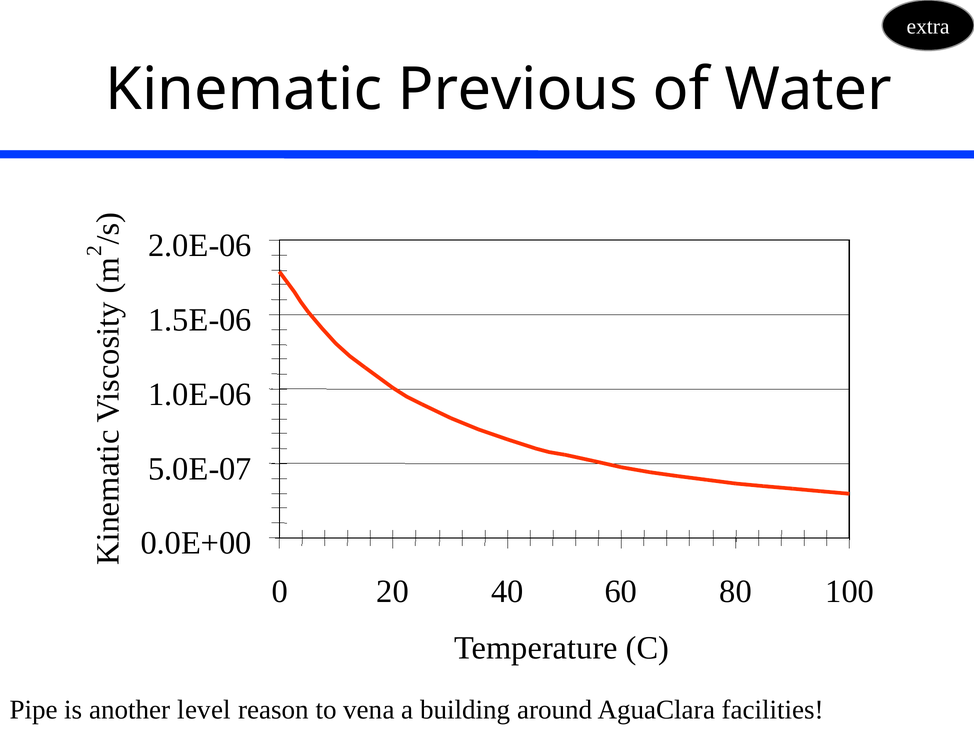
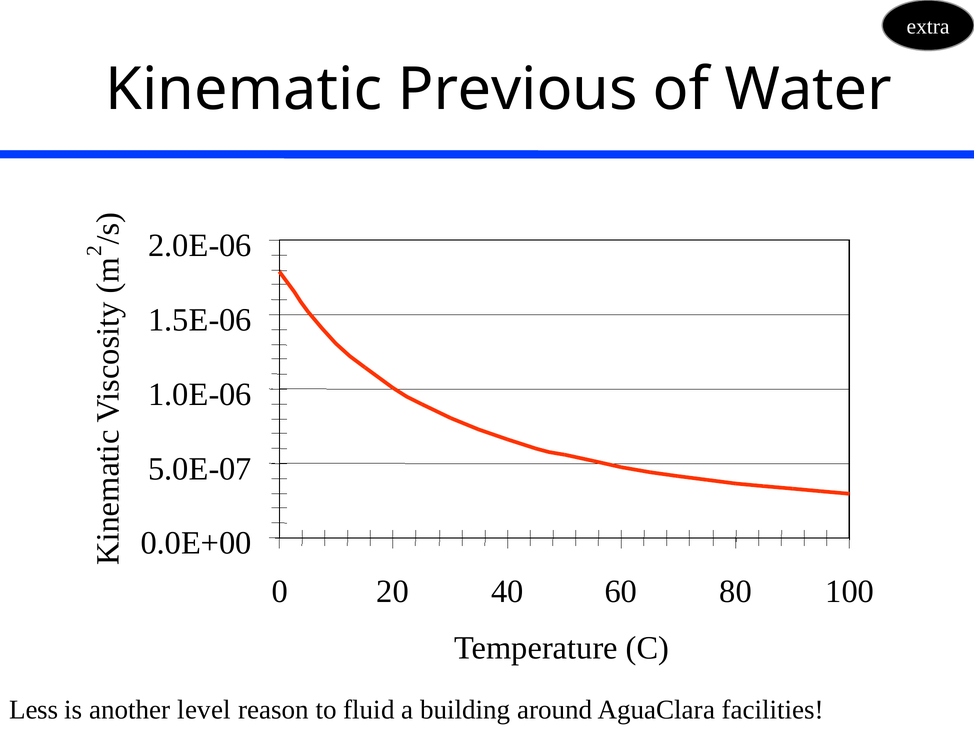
Pipe: Pipe -> Less (34, 709)
vena: vena -> fluid (369, 709)
